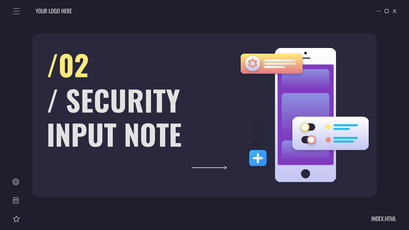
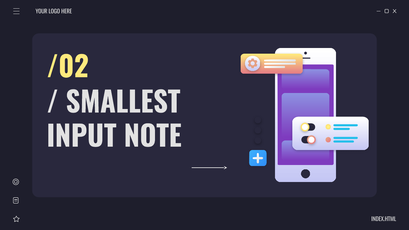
SECURITY: SECURITY -> SMALLEST (123, 103)
